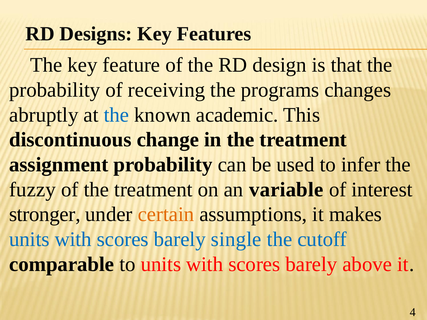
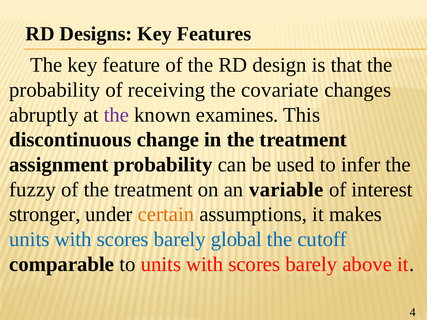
programs: programs -> covariate (280, 90)
the colour: blue -> purple (116, 115)
academic: academic -> examines (237, 115)
single: single -> global (236, 240)
